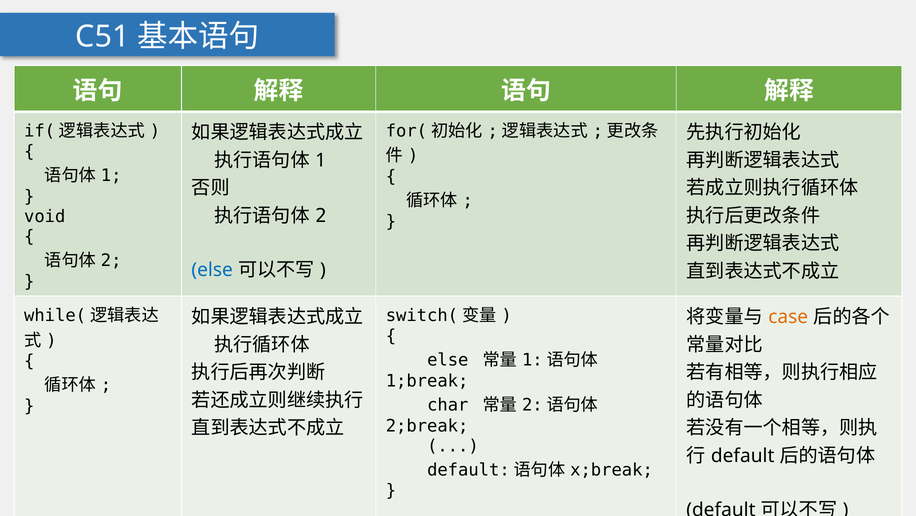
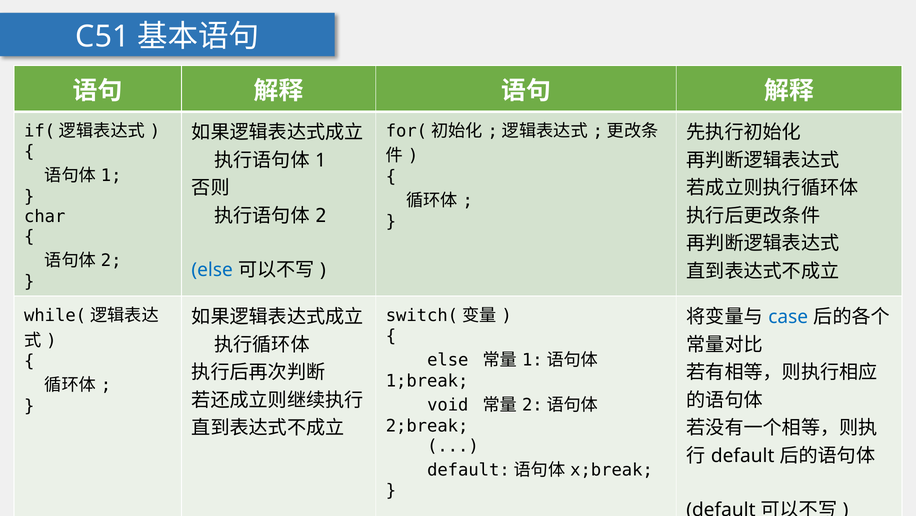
void: void -> char (45, 216)
case colour: orange -> blue (788, 317)
char: char -> void (448, 405)
